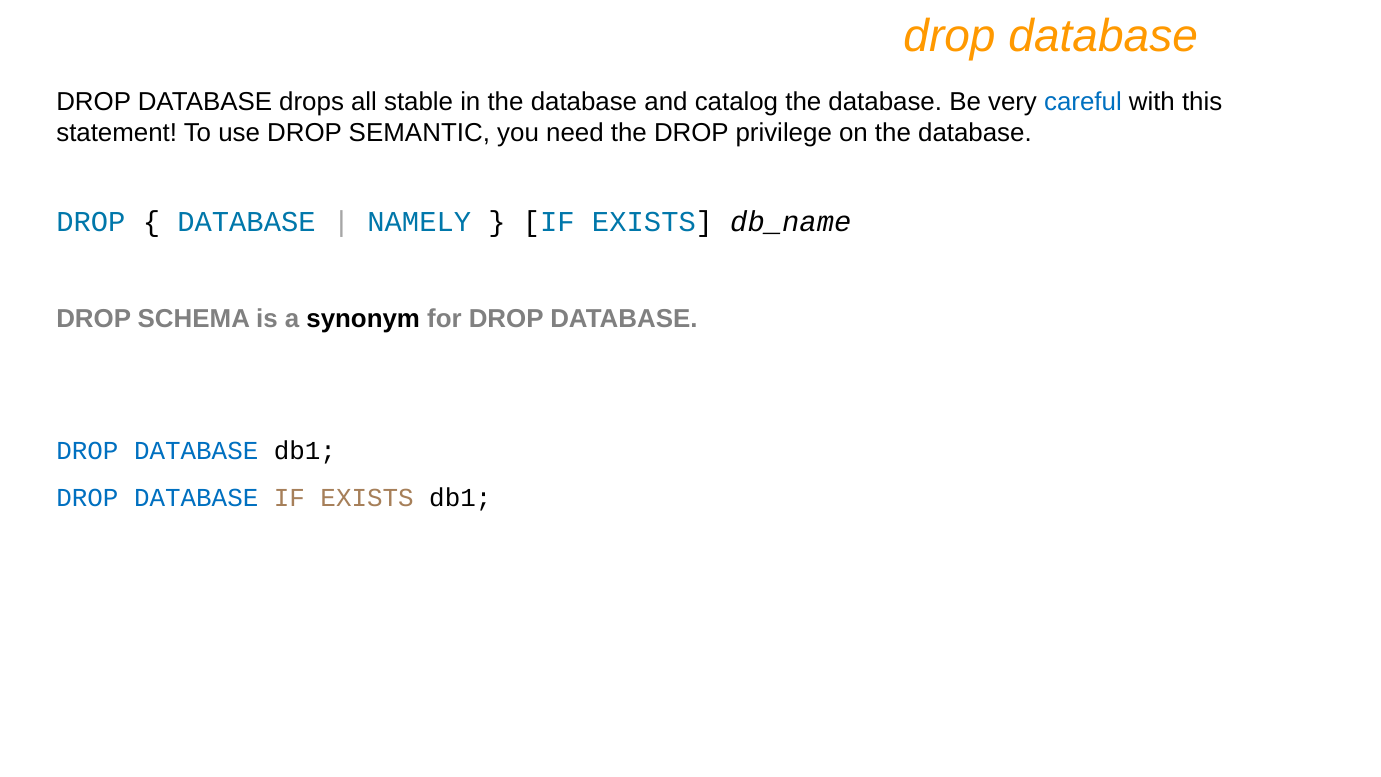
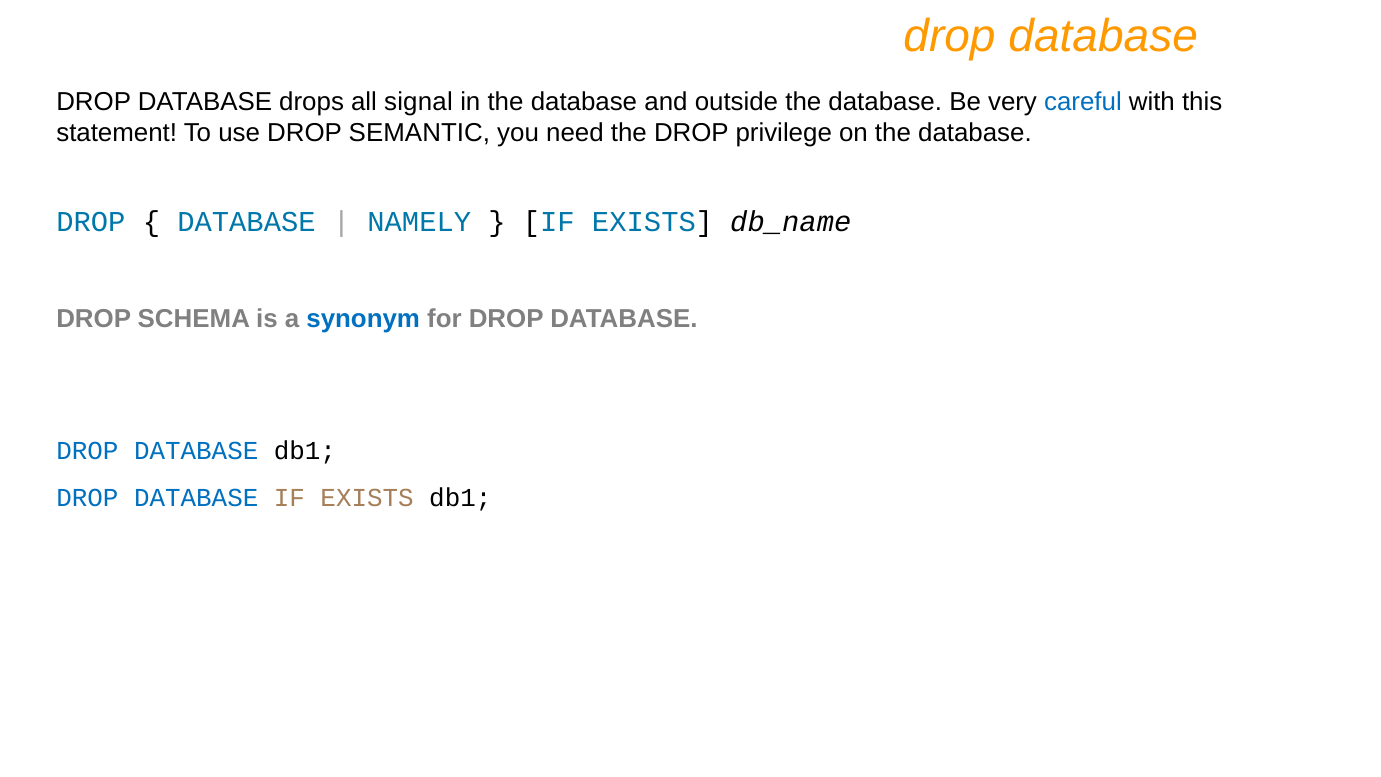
stable: stable -> signal (418, 102)
catalog: catalog -> outside (736, 102)
synonym colour: black -> blue (363, 319)
